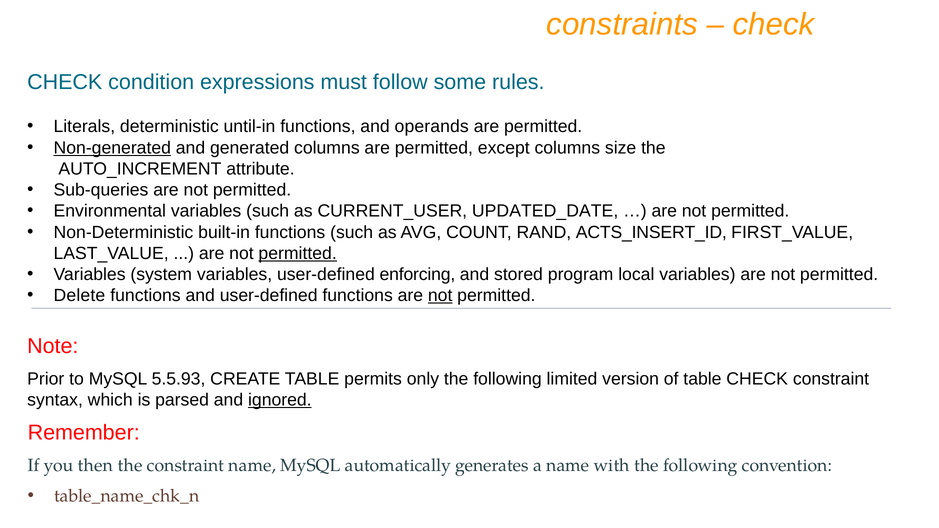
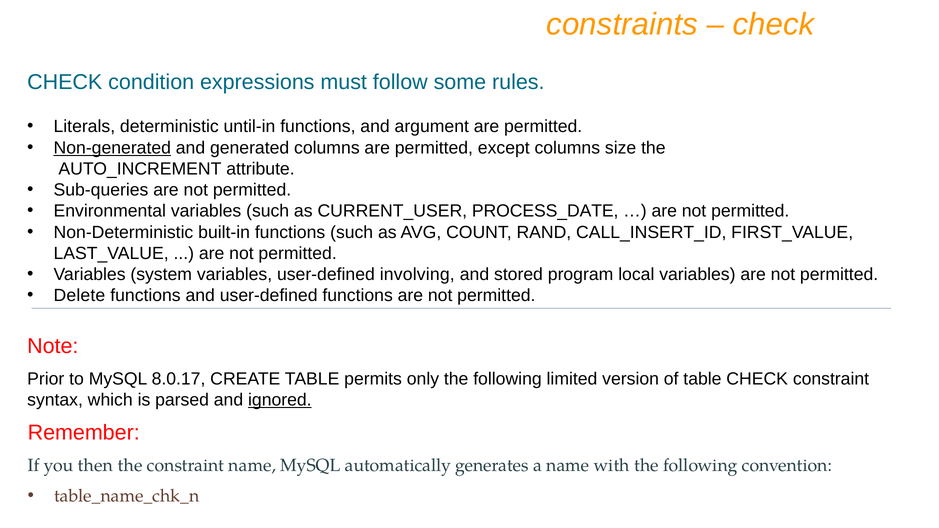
operands: operands -> argument (432, 127)
UPDATED_DATE: UPDATED_DATE -> PROCESS_DATE (545, 211)
ACTS_INSERT_ID: ACTS_INSERT_ID -> CALL_INSERT_ID (651, 232)
permitted underline: present -> none (298, 253)
enforcing: enforcing -> involving (417, 275)
not underline: present -> none (440, 296)
5.5.93: 5.5.93 -> 8.0.17 (179, 379)
